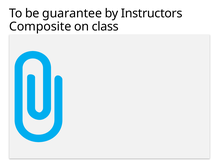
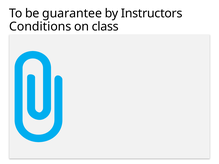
Composite: Composite -> Conditions (40, 27)
